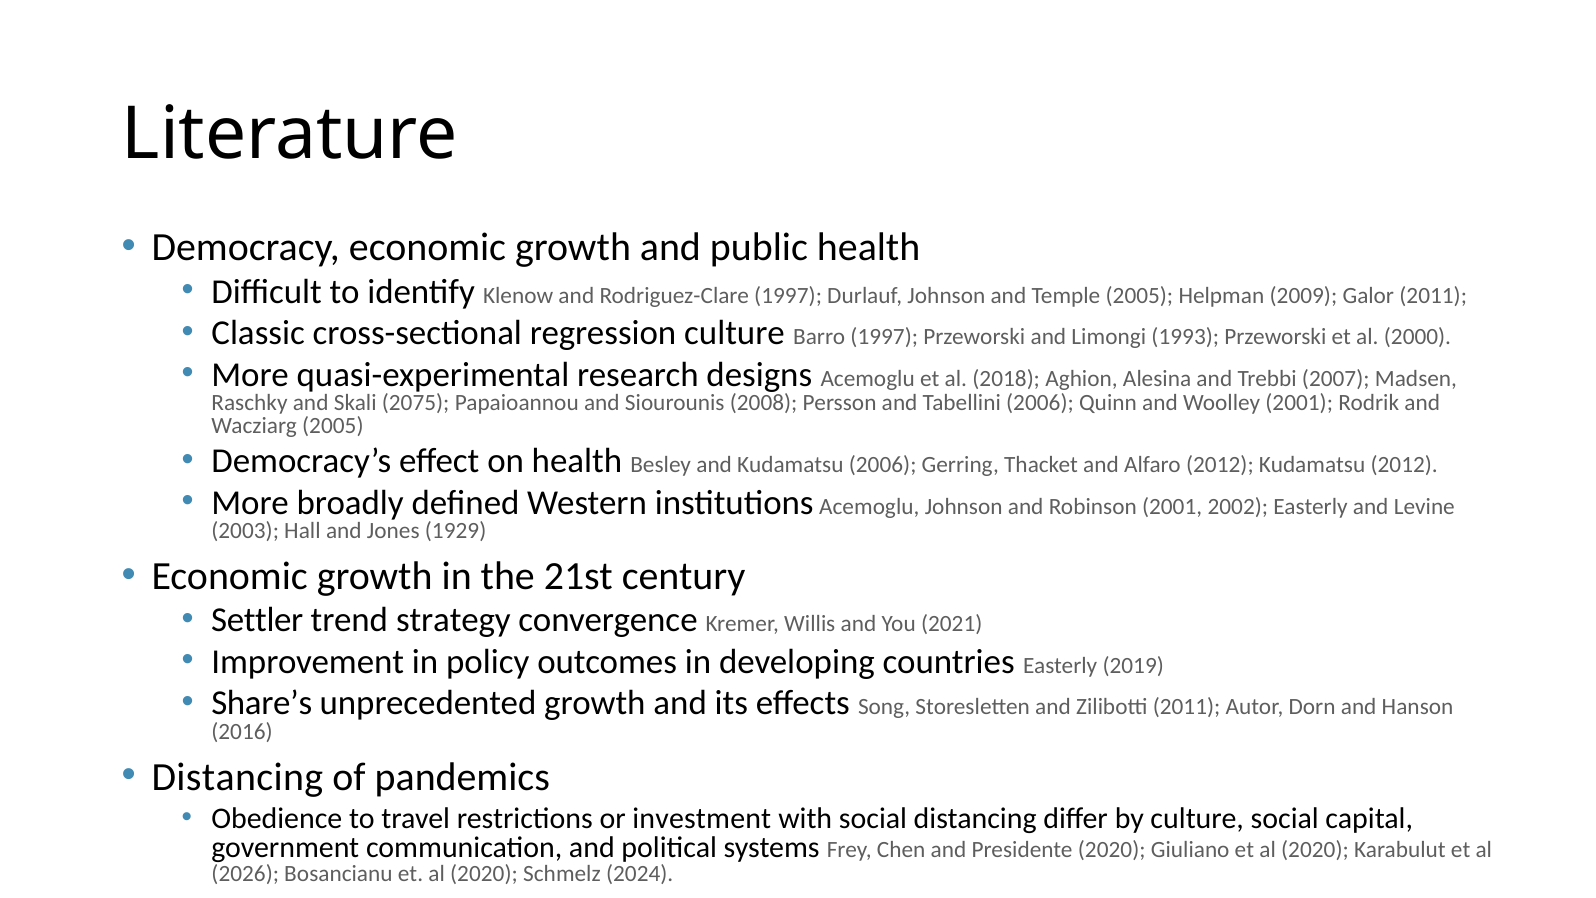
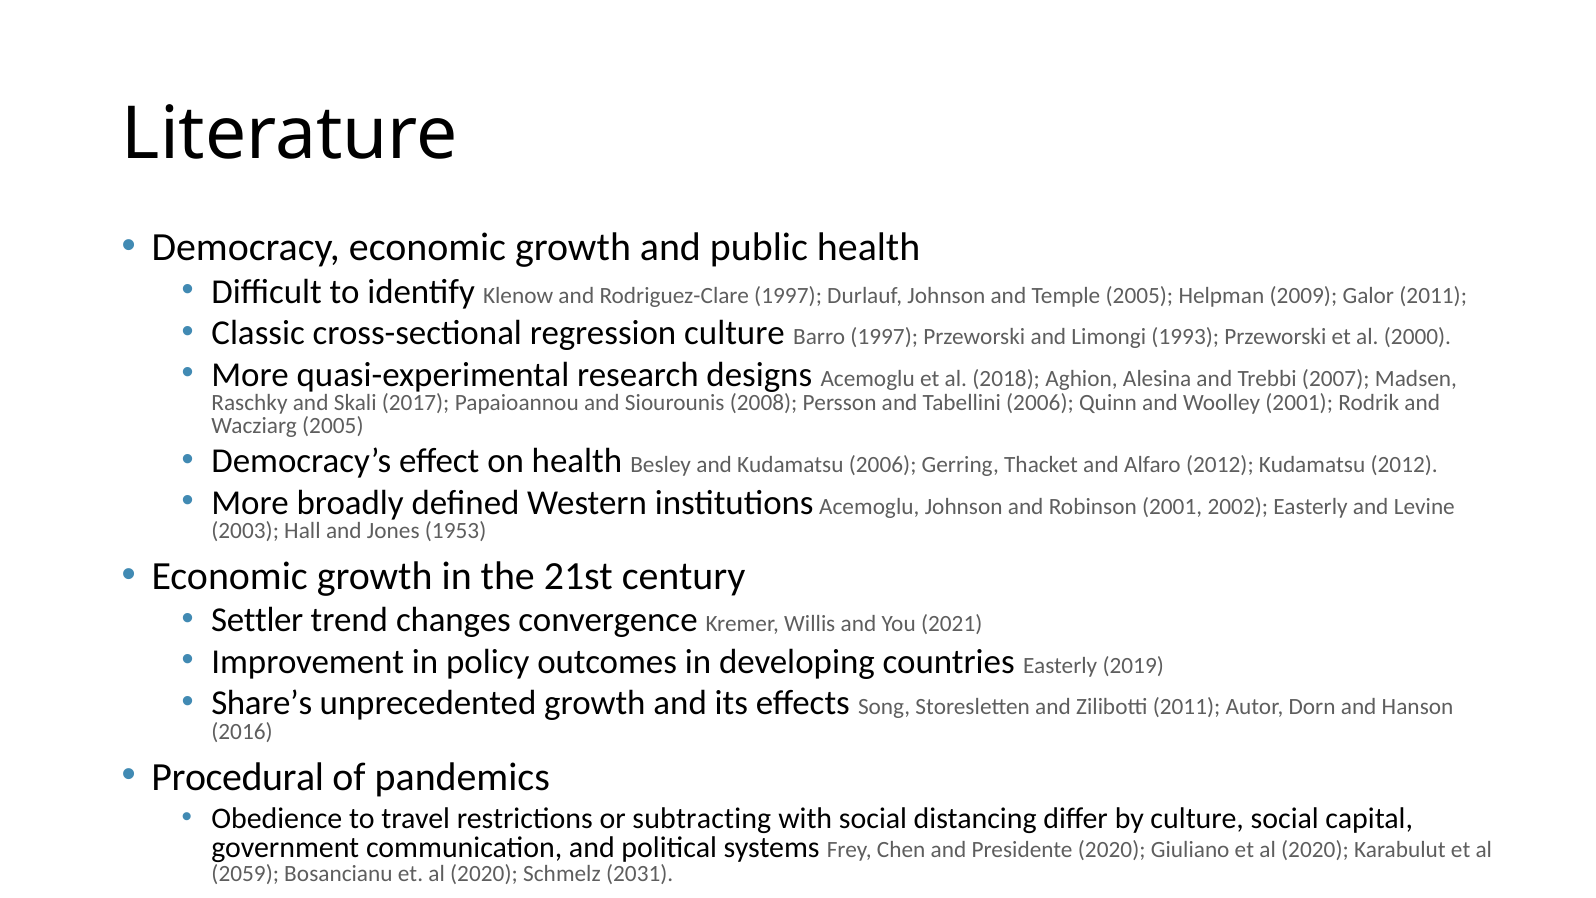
2075: 2075 -> 2017 (416, 403)
1929: 1929 -> 1953 (456, 531)
strategy: strategy -> changes (453, 620)
Distancing: Distancing -> Procedural (238, 777)
investment: investment -> subtracting (702, 818)
2026: 2026 -> 2059 (245, 874)
2024: 2024 -> 2031 (640, 874)
